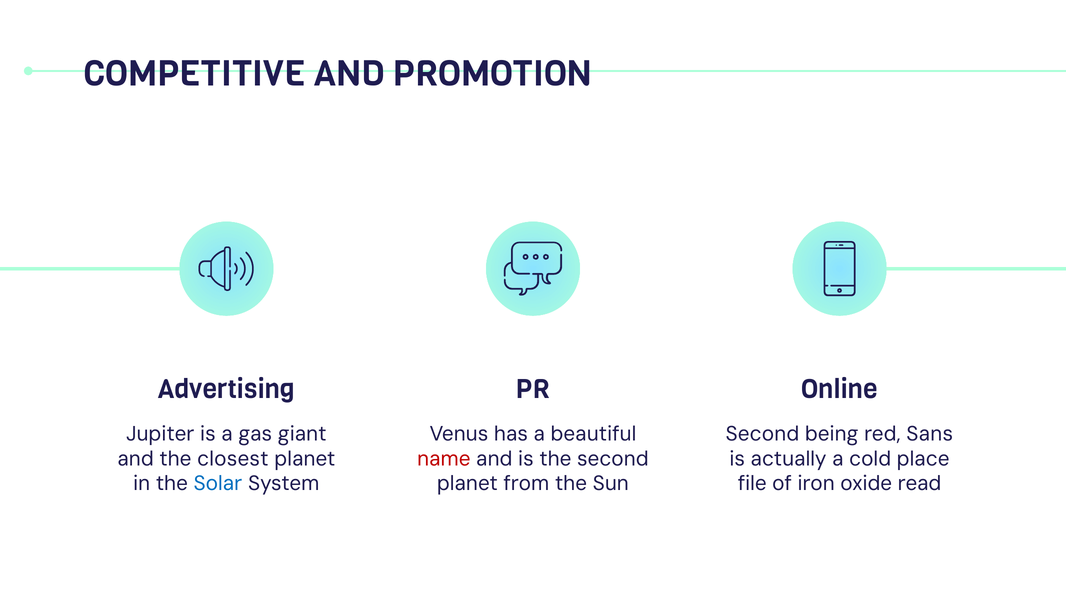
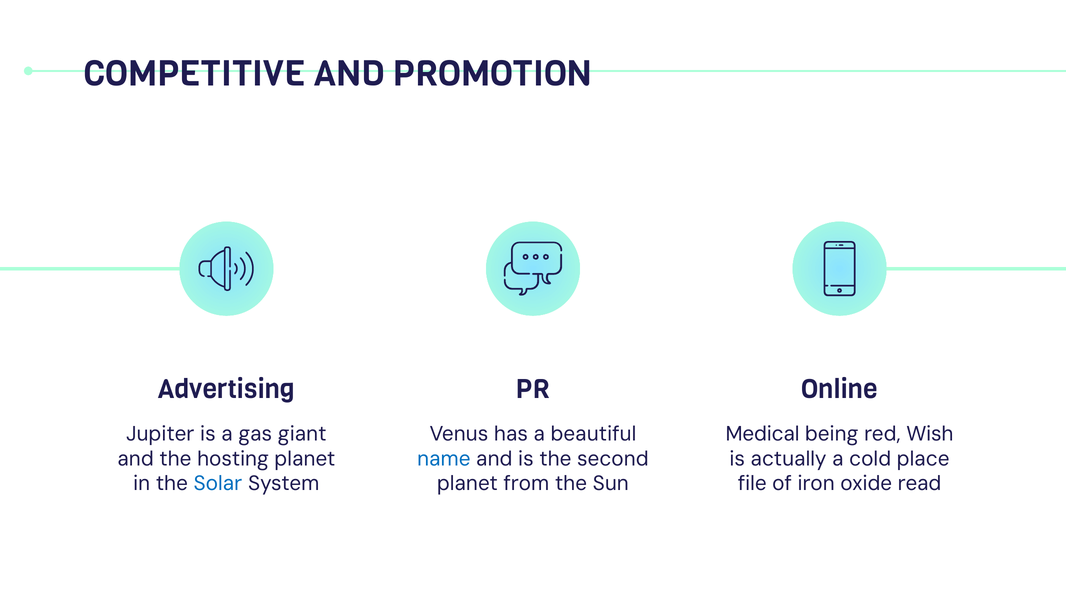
Second: Second -> Medical (763, 434)
Sans: Sans -> Wish (930, 434)
closest: closest -> hosting (233, 458)
name colour: red -> blue (444, 458)
